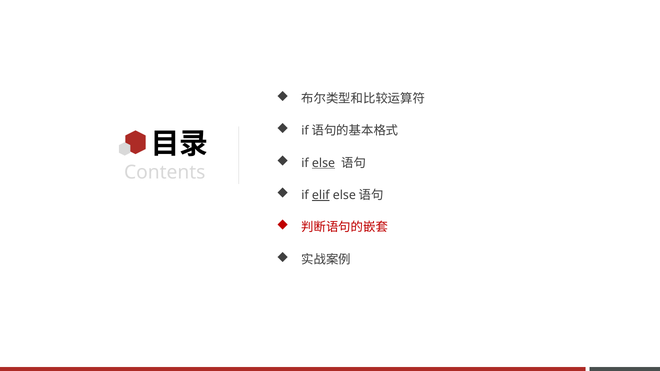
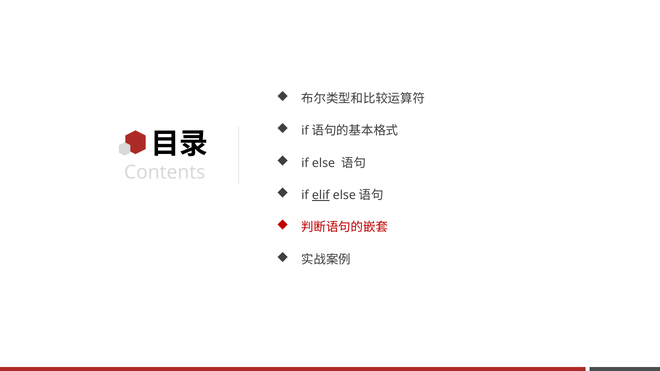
else underline: present -> none (324, 163)
